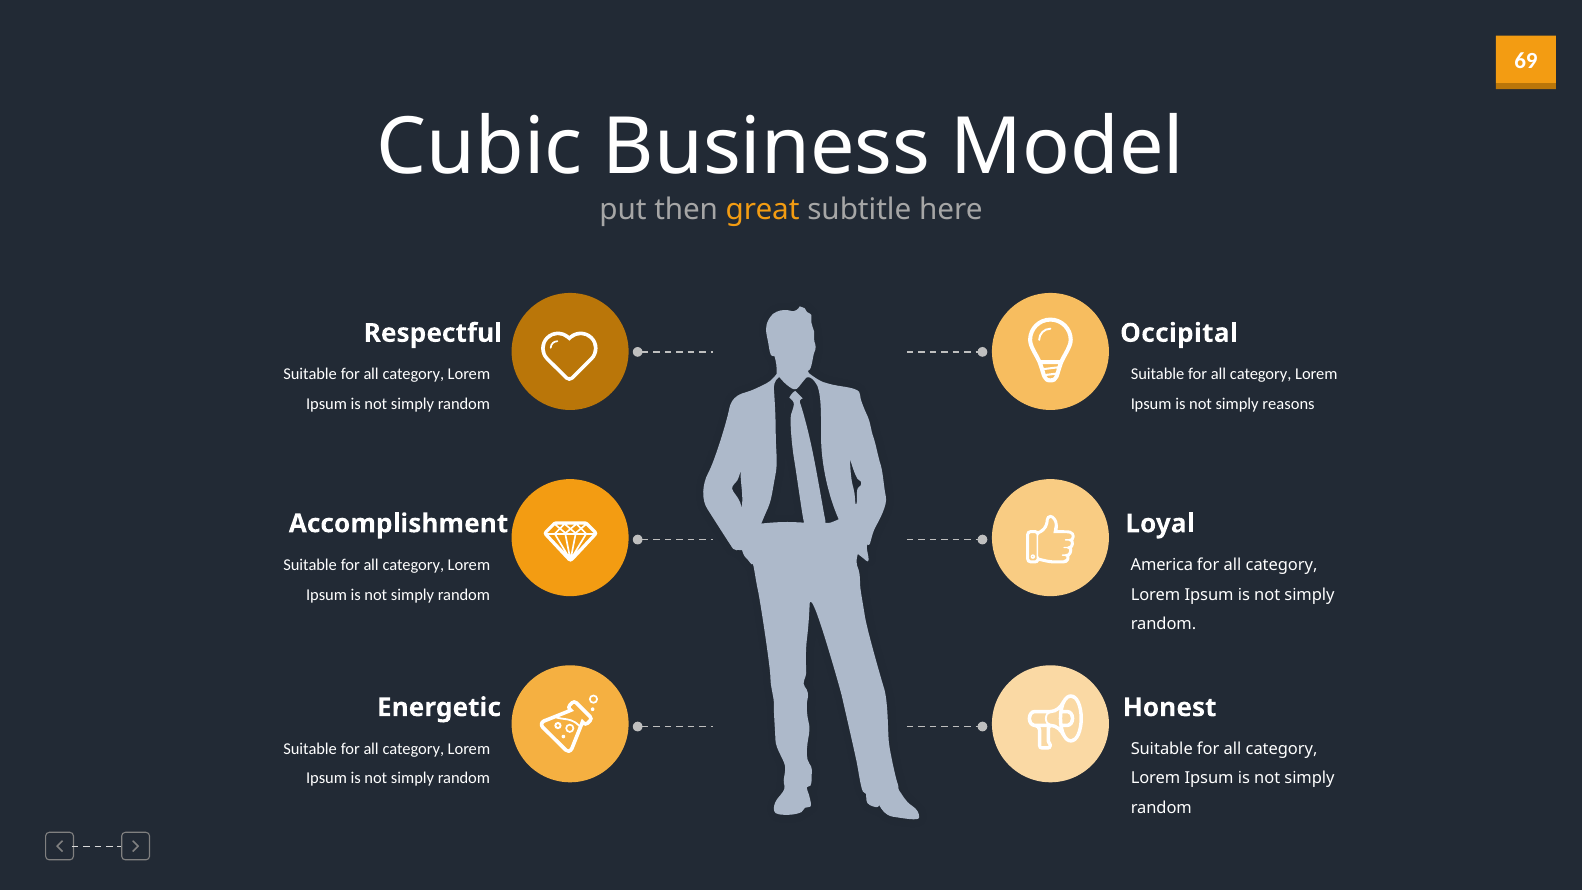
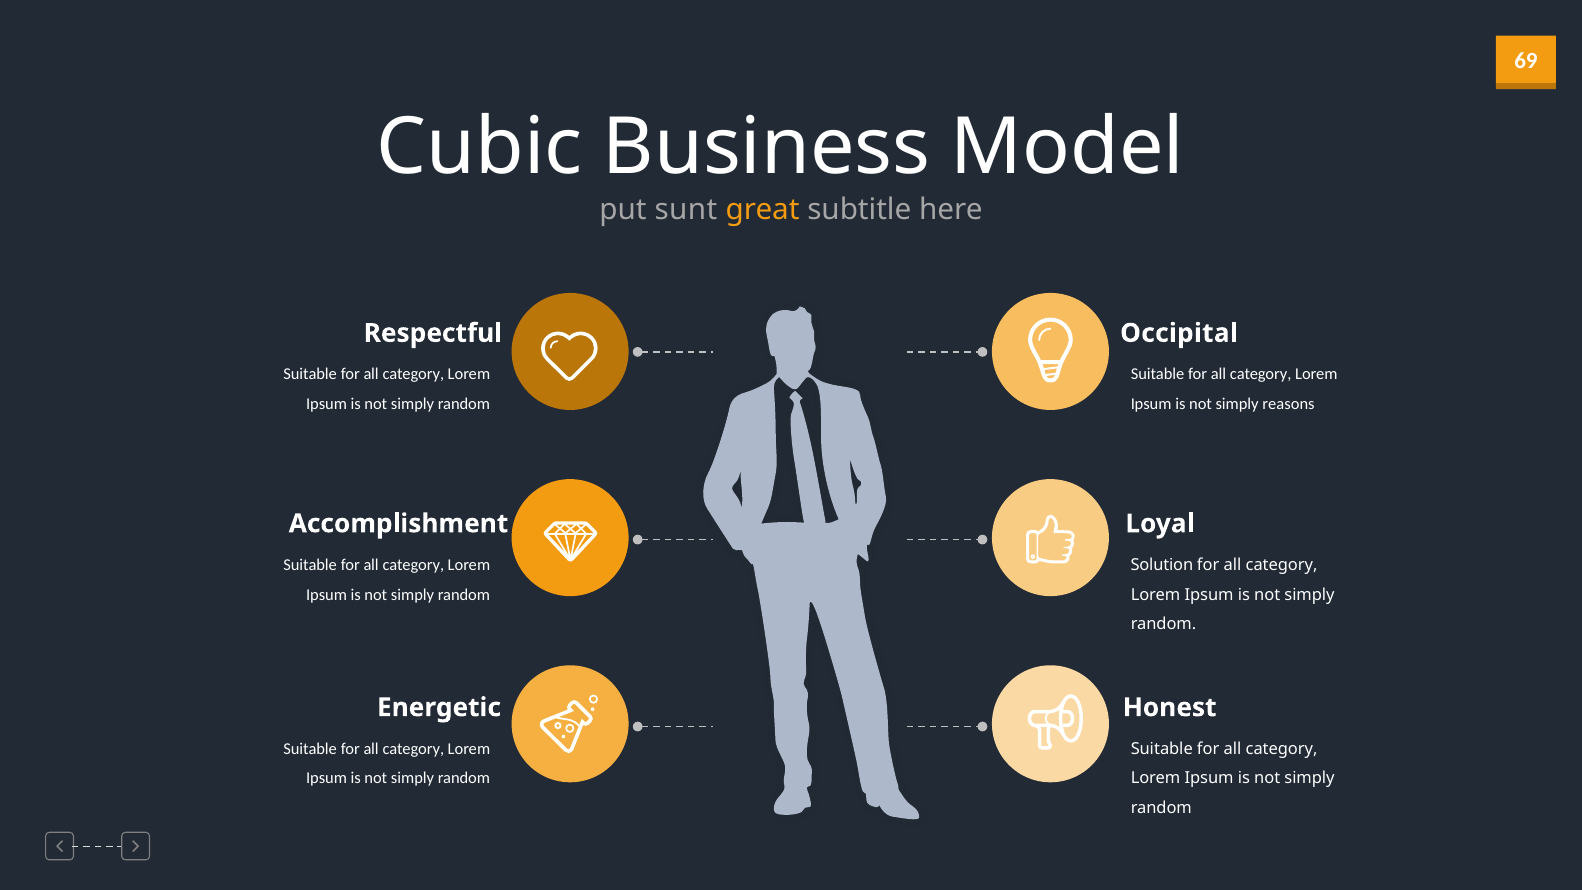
then: then -> sunt (686, 210)
America: America -> Solution (1162, 565)
